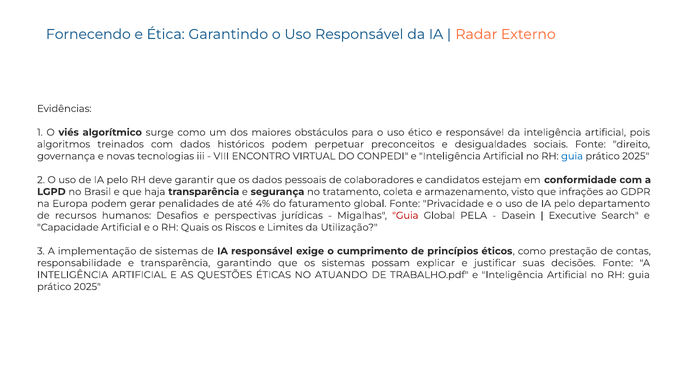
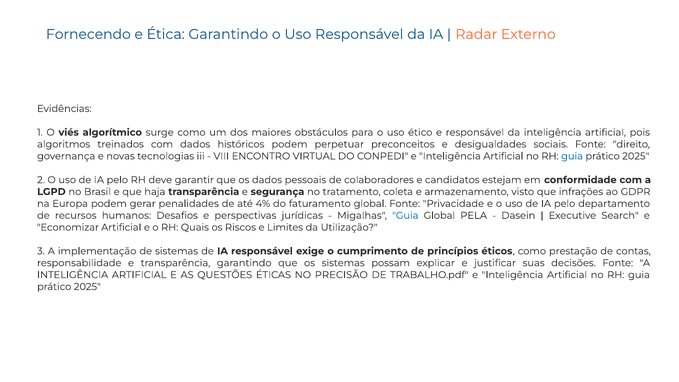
Guia colour: red -> blue (405, 215)
Capacidade: Capacidade -> Economizar (68, 227)
ATUANDO: ATUANDO -> PRECISÃO (341, 275)
